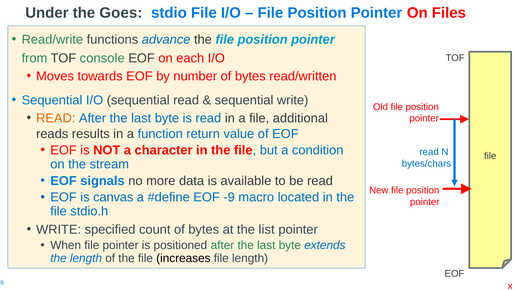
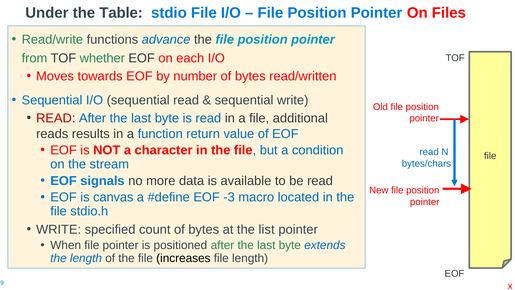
Goes: Goes -> Table (121, 13)
console: console -> whether (102, 58)
READ colour: orange -> red (56, 118)
-9: -9 -> -3 (229, 197)
